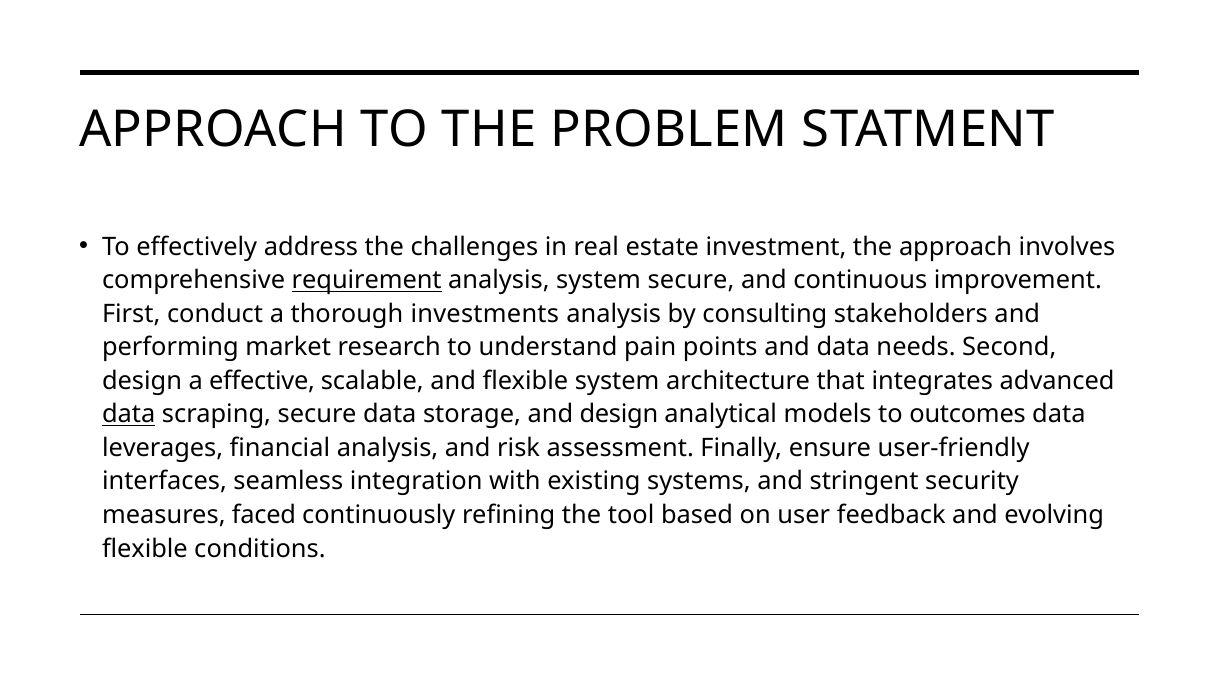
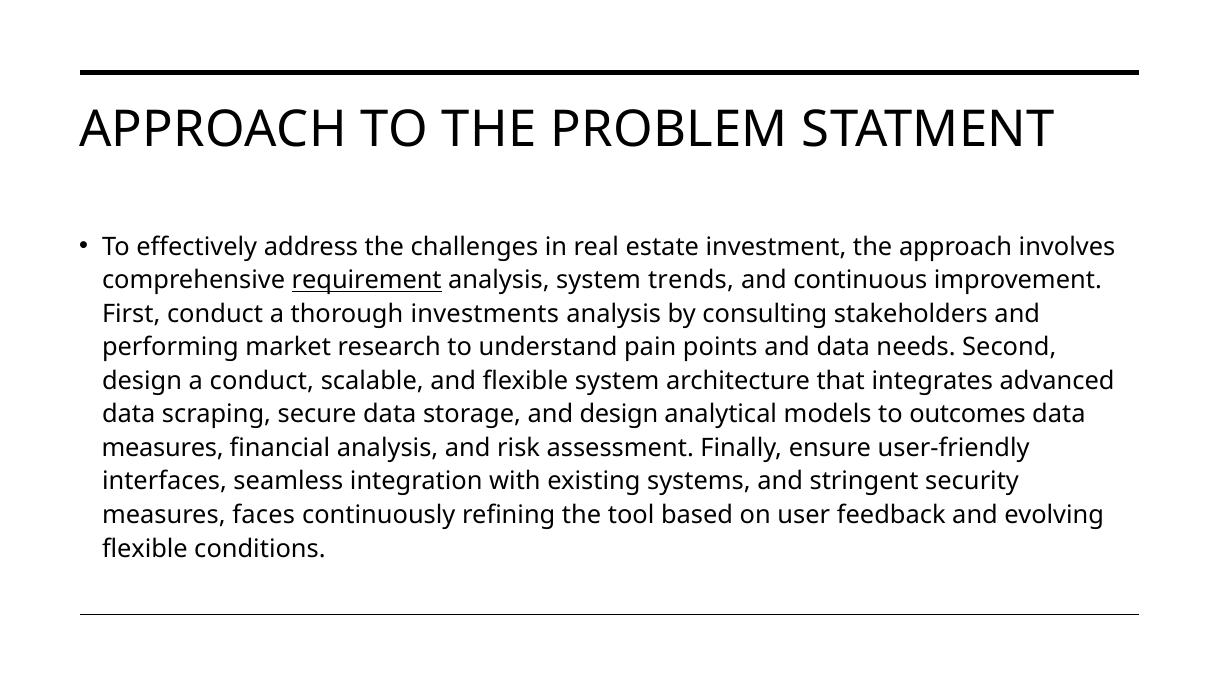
system secure: secure -> trends (691, 280)
a effective: effective -> conduct (262, 381)
data underline: present -> none (129, 414)
leverages: leverages -> measures (163, 448)
faced: faced -> faces (264, 515)
